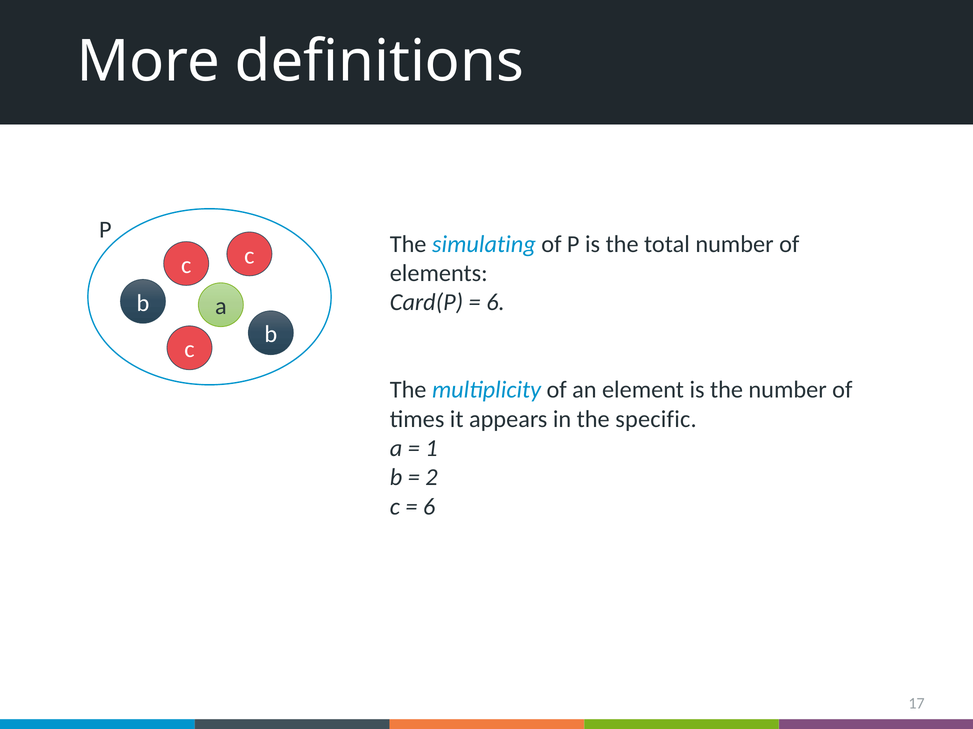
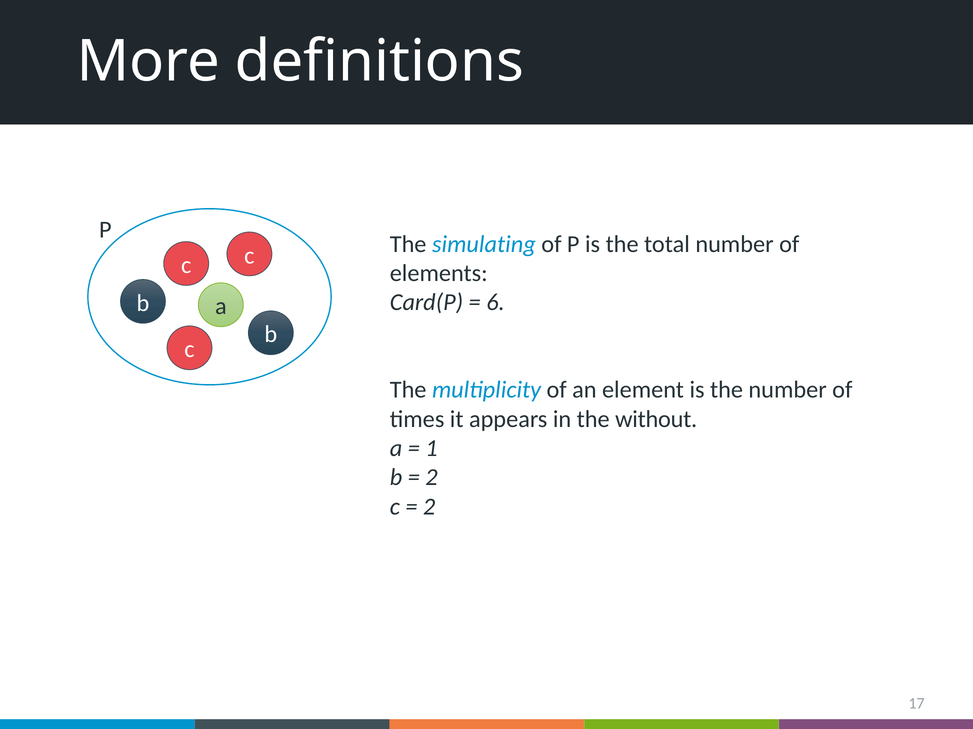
specific: specific -> without (656, 419)
6: 6 -> 2 (429, 507)
